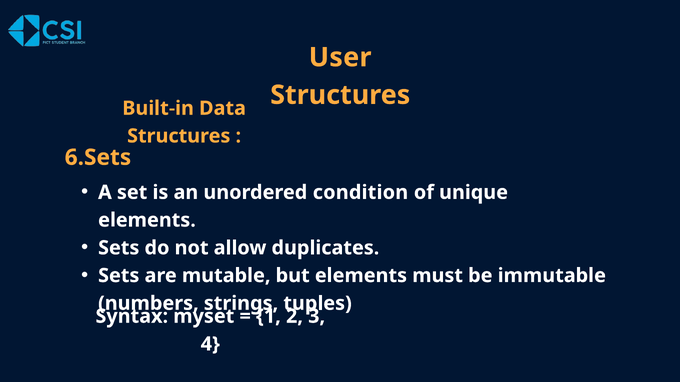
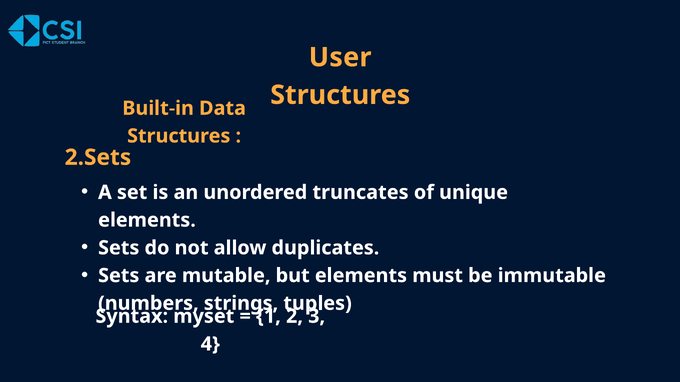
6.Sets: 6.Sets -> 2.Sets (98, 158)
condition: condition -> truncates (361, 193)
